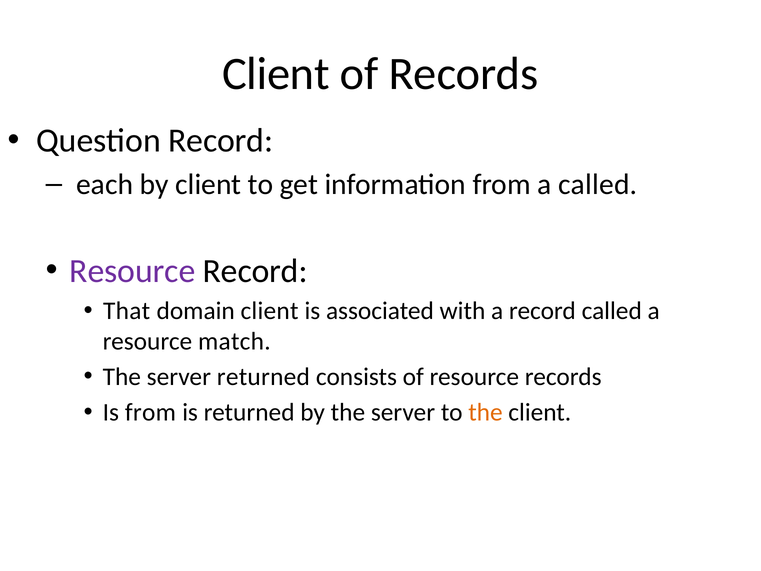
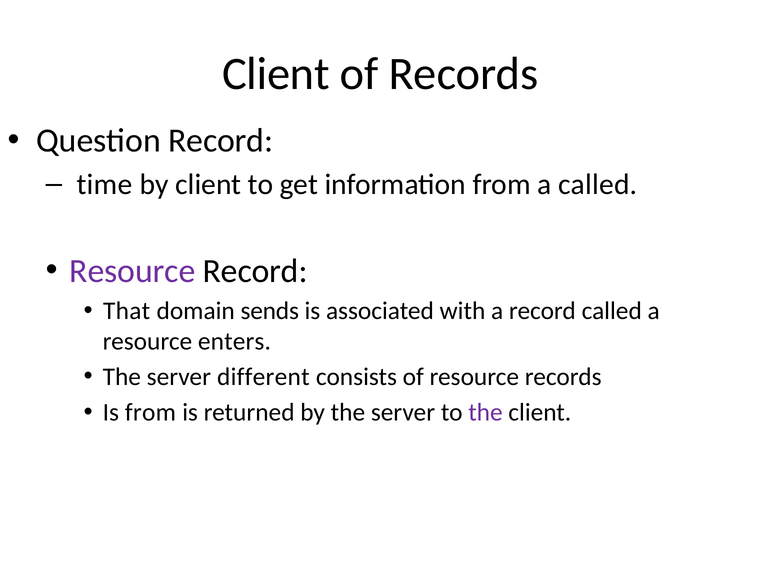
each: each -> time (105, 184)
domain client: client -> sends (270, 311)
match: match -> enters (234, 341)
server returned: returned -> different (263, 377)
the colour: orange -> purple (485, 412)
